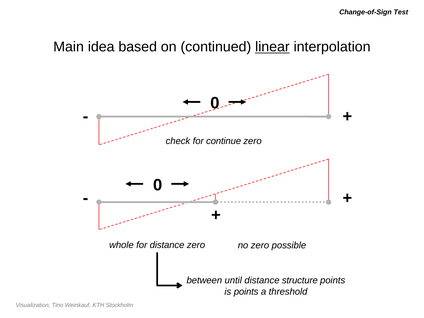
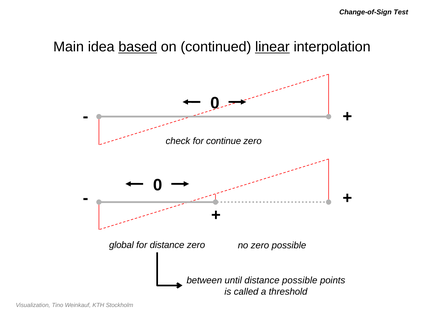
based underline: none -> present (138, 47)
whole: whole -> global (121, 245)
distance structure: structure -> possible (300, 280)
is points: points -> called (246, 292)
